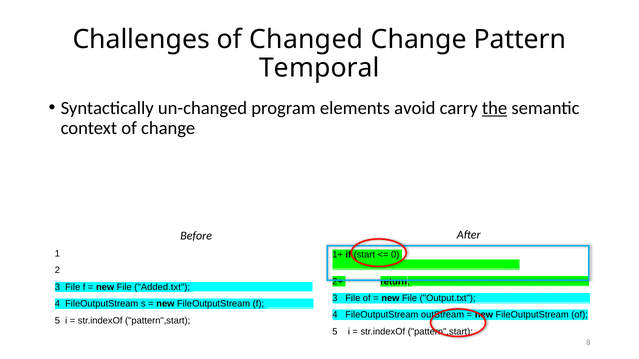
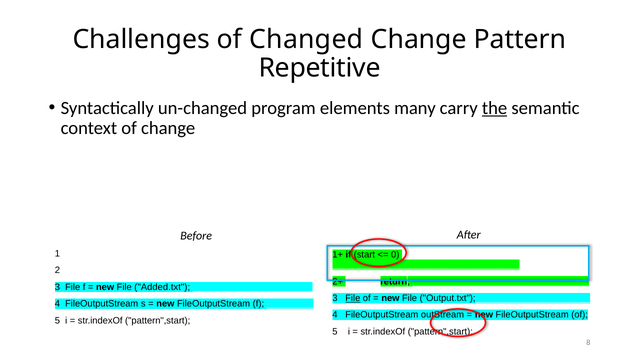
Temporal: Temporal -> Repetitive (320, 68)
avoid: avoid -> many (415, 108)
File underline: none -> present (353, 299)
